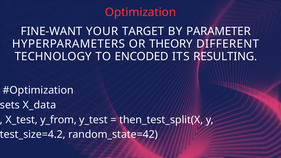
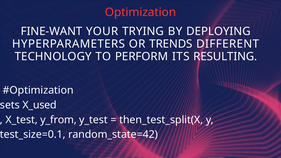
TARGET: TARGET -> TRYING (143, 31)
PARAMETER: PARAMETER -> DEPLOYING (218, 31)
THEORY: THEORY -> TRENDS (171, 44)
ENCODED: ENCODED -> PERFORM (142, 57)
X_data: X_data -> X_used (40, 105)
test_size=4.2: test_size=4.2 -> test_size=0.1 (33, 135)
